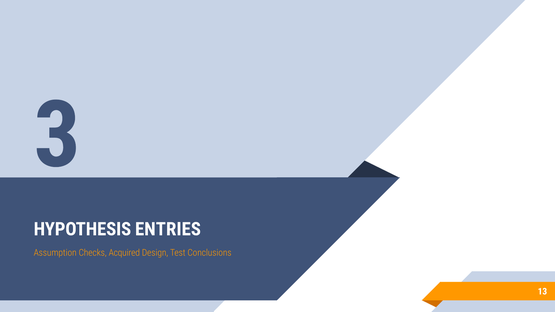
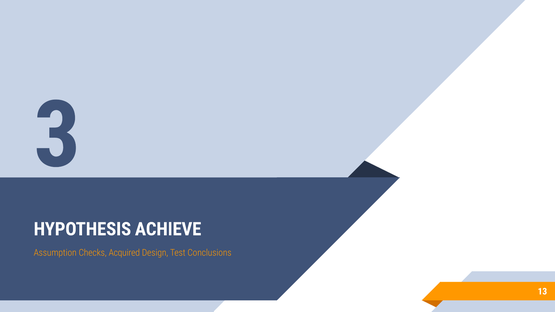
ENTRIES: ENTRIES -> ACHIEVE (168, 229)
